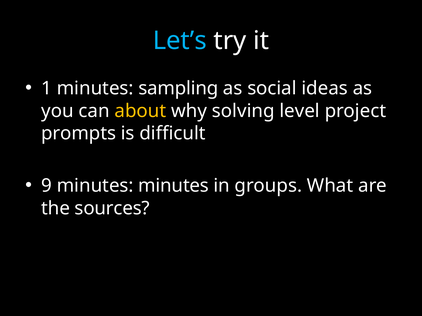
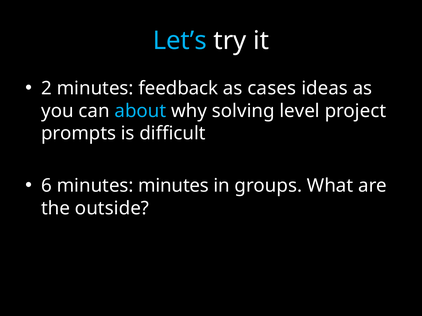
1: 1 -> 2 (47, 89)
sampling: sampling -> feedback (178, 89)
social: social -> cases (272, 89)
about colour: yellow -> light blue (140, 111)
9: 9 -> 6 (47, 186)
sources: sources -> outside (112, 209)
